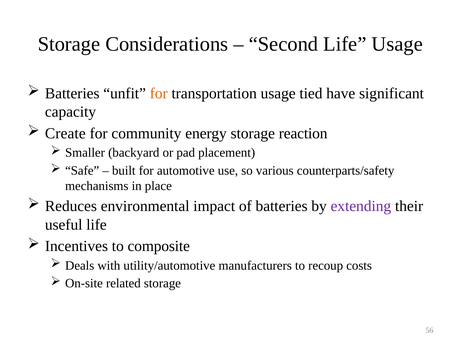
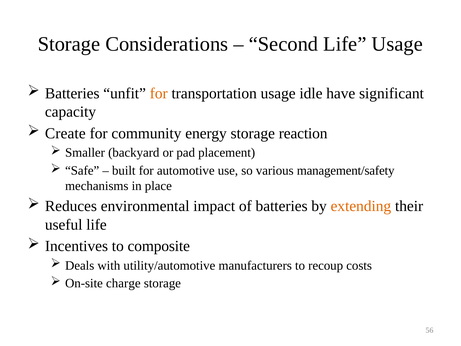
tied: tied -> idle (311, 93)
counterparts/safety: counterparts/safety -> management/safety (346, 170)
extending colour: purple -> orange (361, 206)
related: related -> charge (123, 283)
